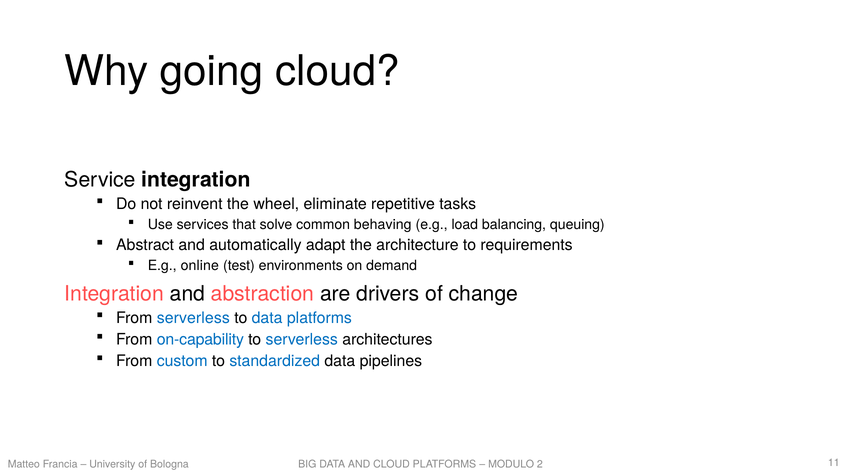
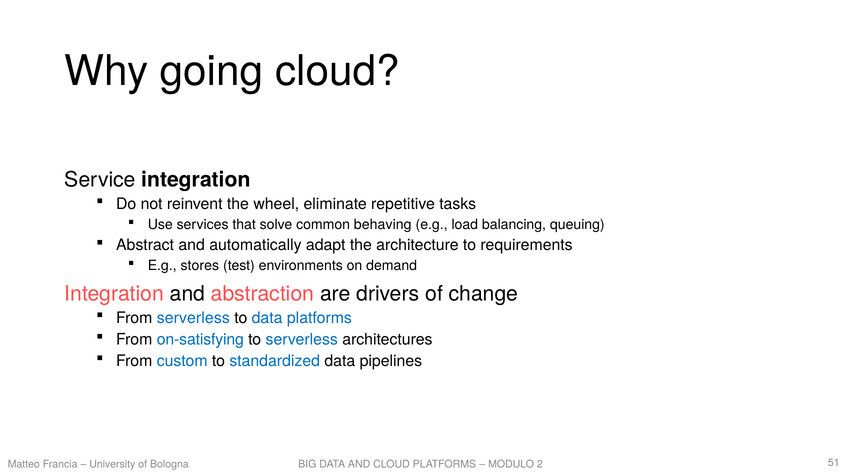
online: online -> stores (200, 266)
on-capability: on-capability -> on-satisfying (200, 339)
11: 11 -> 51 (834, 463)
